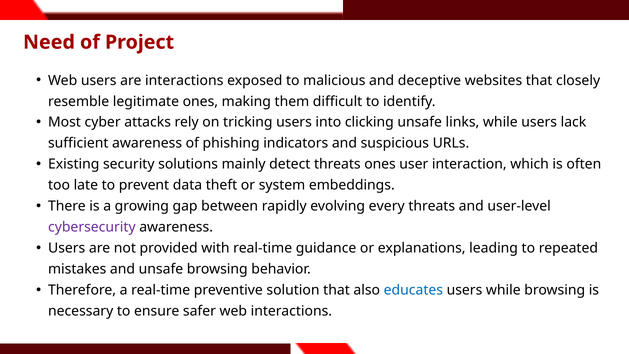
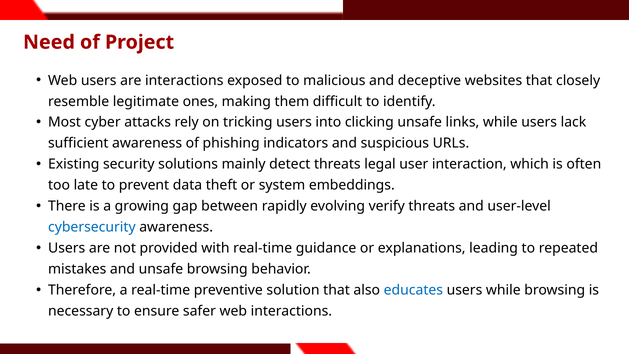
threats ones: ones -> legal (380, 164)
every: every -> verify (387, 206)
cybersecurity colour: purple -> blue (92, 227)
